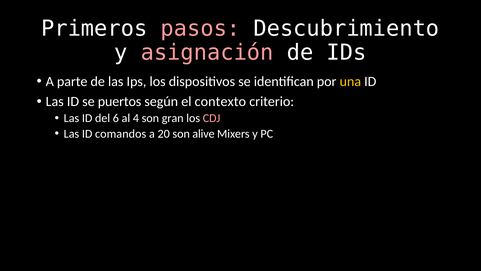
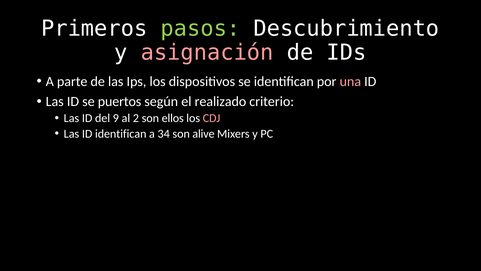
pasos colour: pink -> light green (200, 29)
una colour: yellow -> pink (350, 81)
contexto: contexto -> realizado (220, 101)
6: 6 -> 9 (116, 118)
4: 4 -> 2 (136, 118)
gran: gran -> ellos (173, 118)
ID comandos: comandos -> identifican (121, 134)
20: 20 -> 34 (164, 134)
